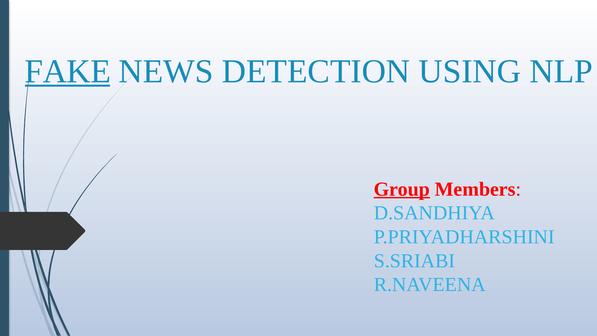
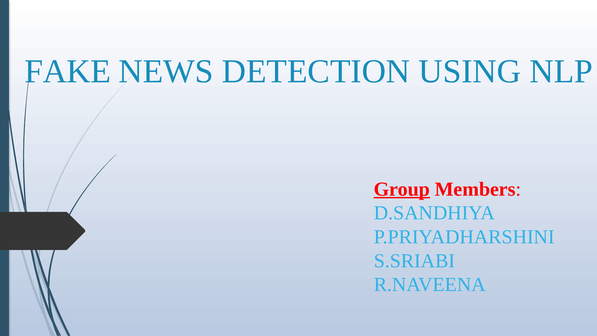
FAKE underline: present -> none (68, 71)
